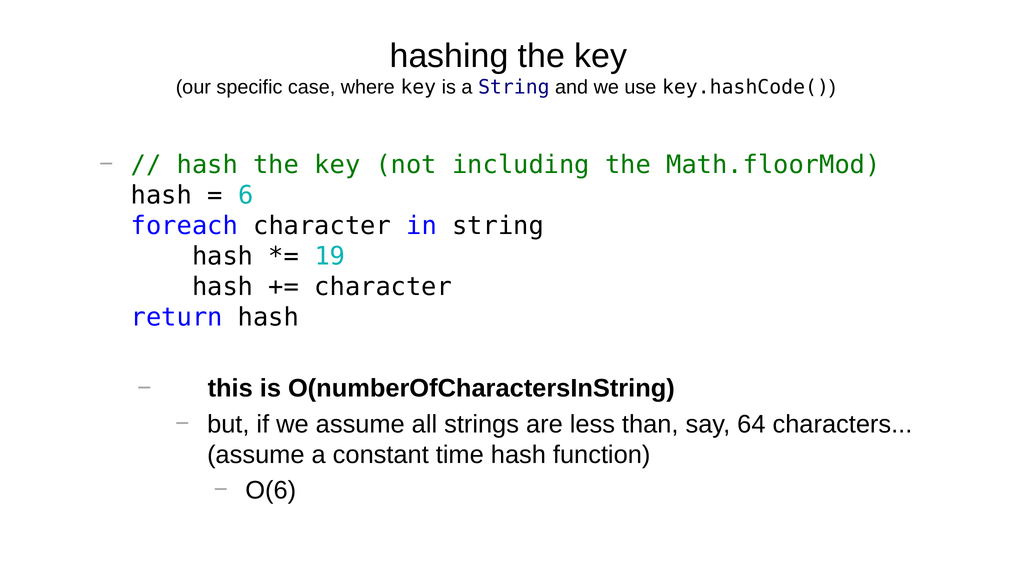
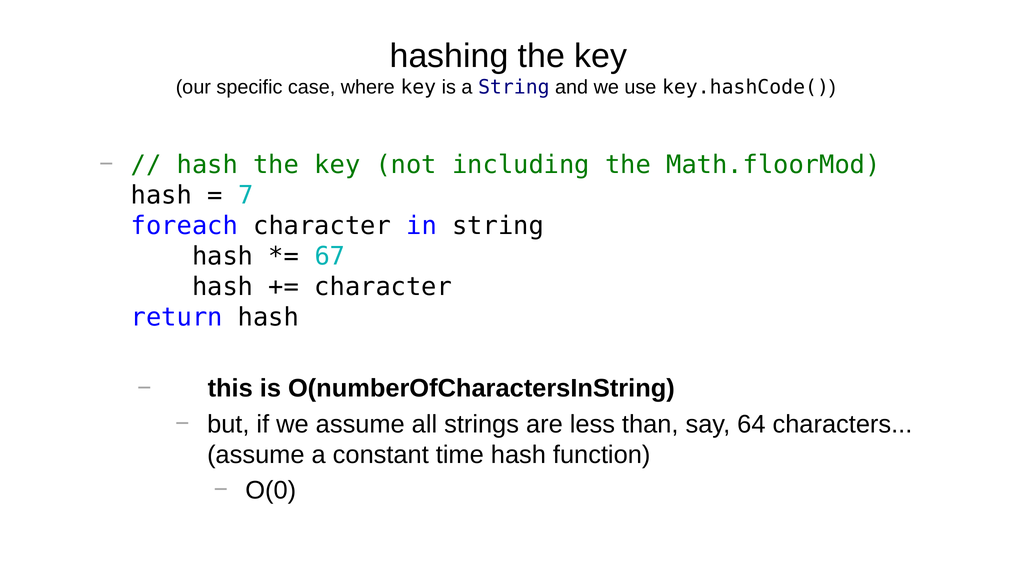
6: 6 -> 7 (246, 195)
19: 19 -> 67 (330, 256)
O(6: O(6 -> O(0 (271, 490)
